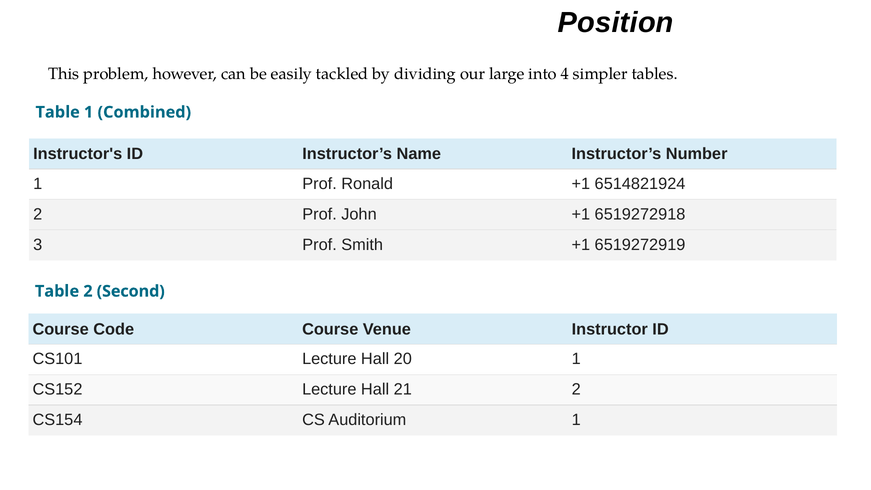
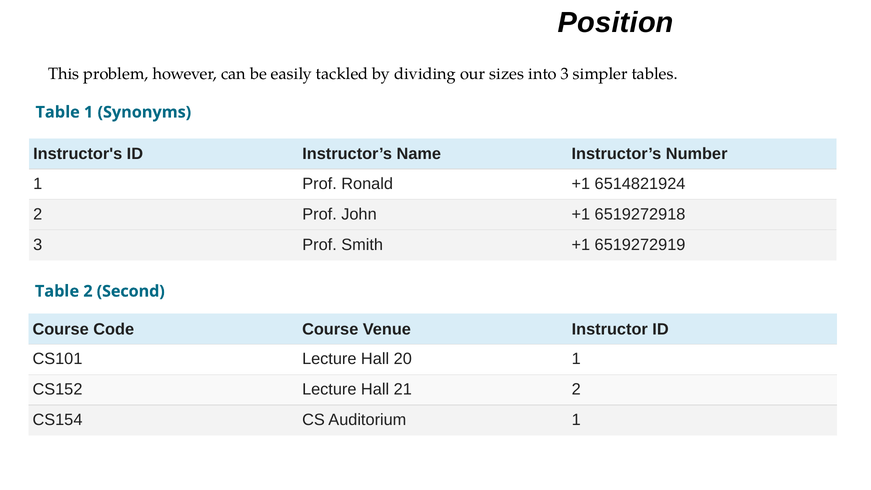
large: large -> sizes (507, 74)
into 4: 4 -> 3 (565, 74)
Combined: Combined -> Synonyms (144, 112)
